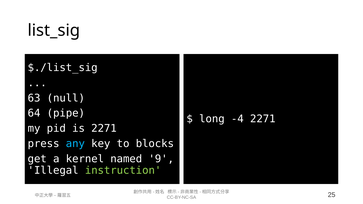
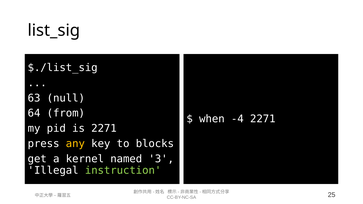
pipe: pipe -> from (66, 113)
long: long -> when (212, 119)
any colour: light blue -> yellow (75, 144)
9: 9 -> 3 (161, 159)
